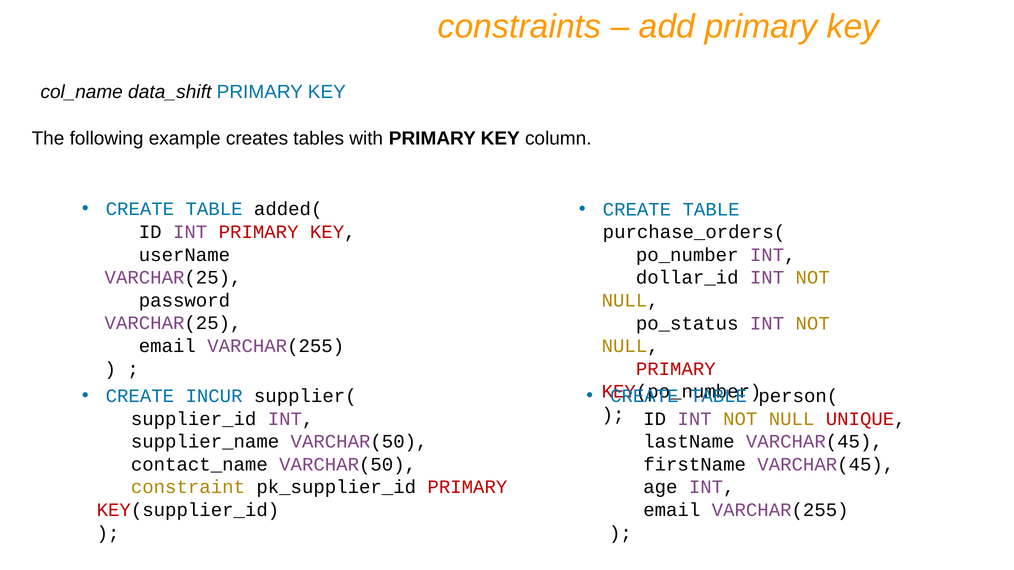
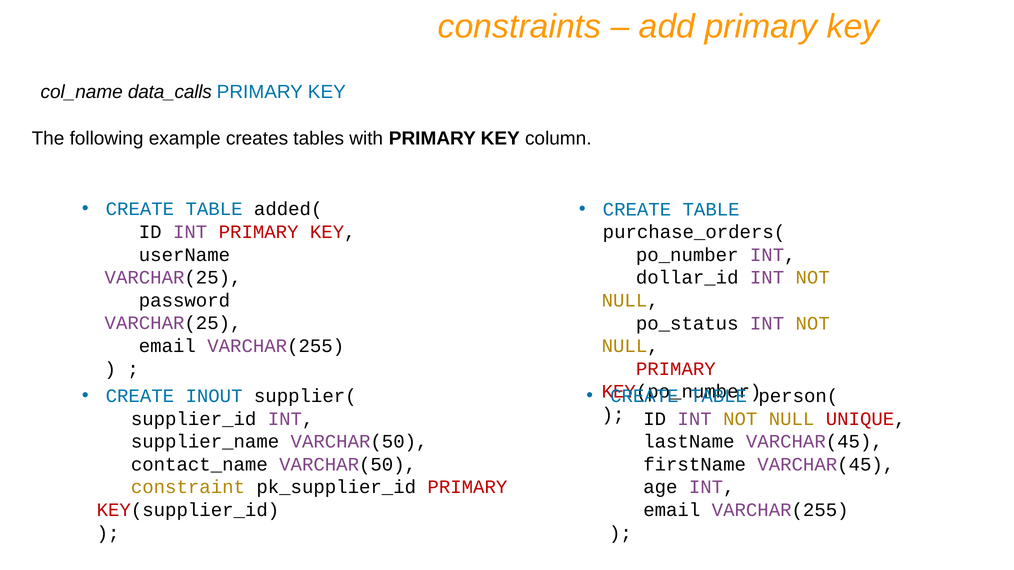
data_shift: data_shift -> data_calls (170, 92)
INCUR: INCUR -> INOUT (214, 396)
